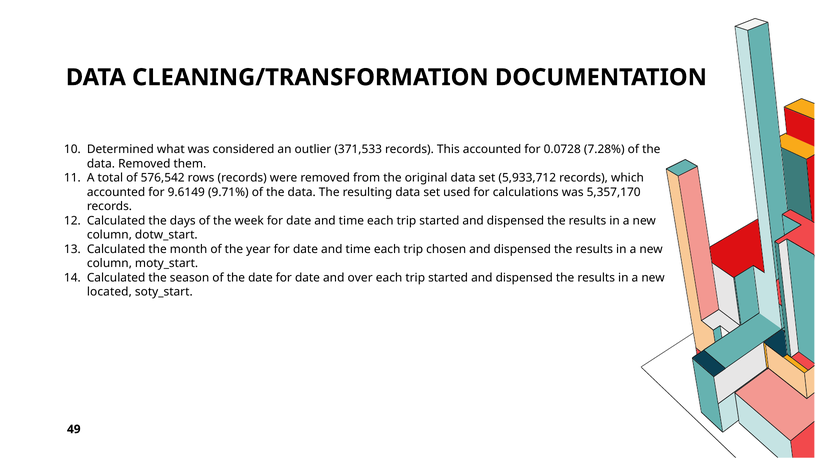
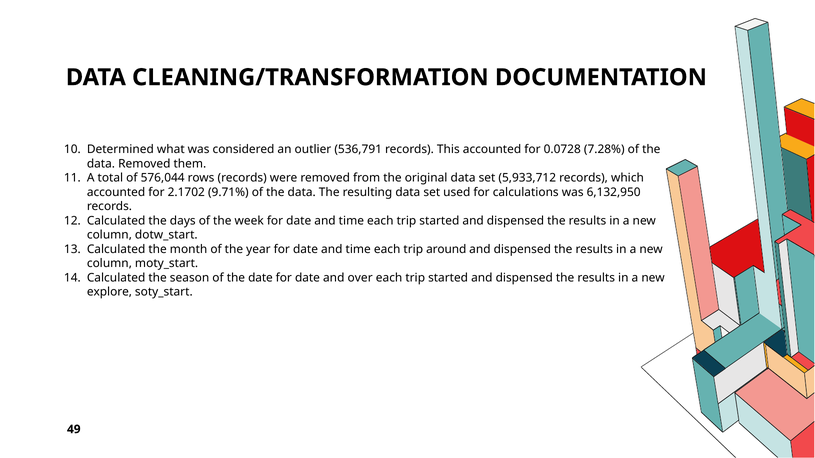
371,533: 371,533 -> 536,791 (358, 150)
576,542: 576,542 -> 576,044 (163, 178)
9.6149: 9.6149 -> 2.1702 (186, 192)
5,357,170: 5,357,170 -> 6,132,950 (614, 192)
chosen: chosen -> around (446, 249)
located: located -> explore (109, 292)
